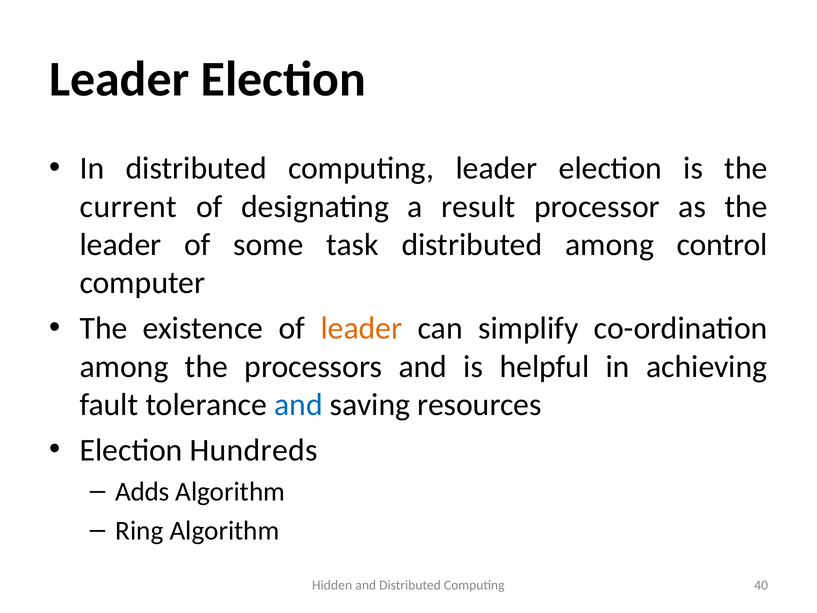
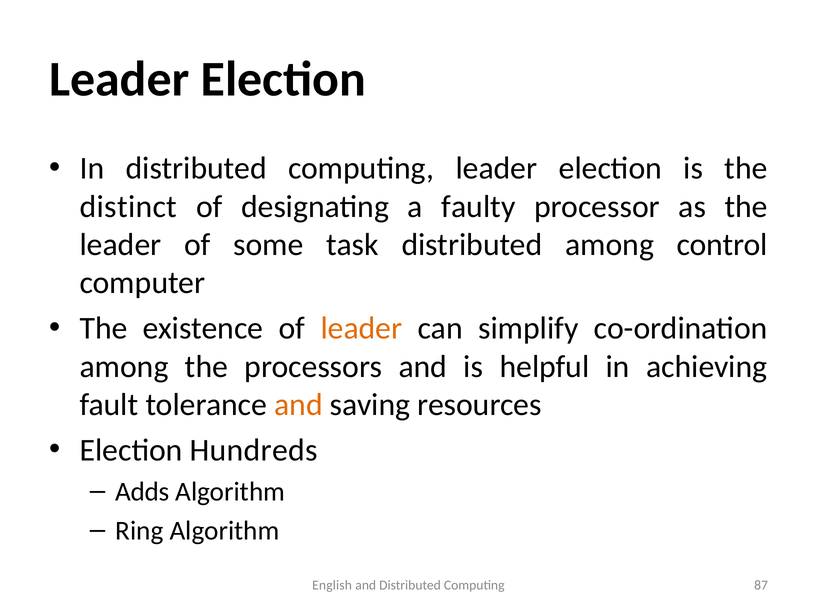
current: current -> distinct (128, 207)
result: result -> faulty (478, 207)
and colour: blue -> orange (299, 405)
Hidden: Hidden -> English (332, 585)
40: 40 -> 87 (761, 585)
